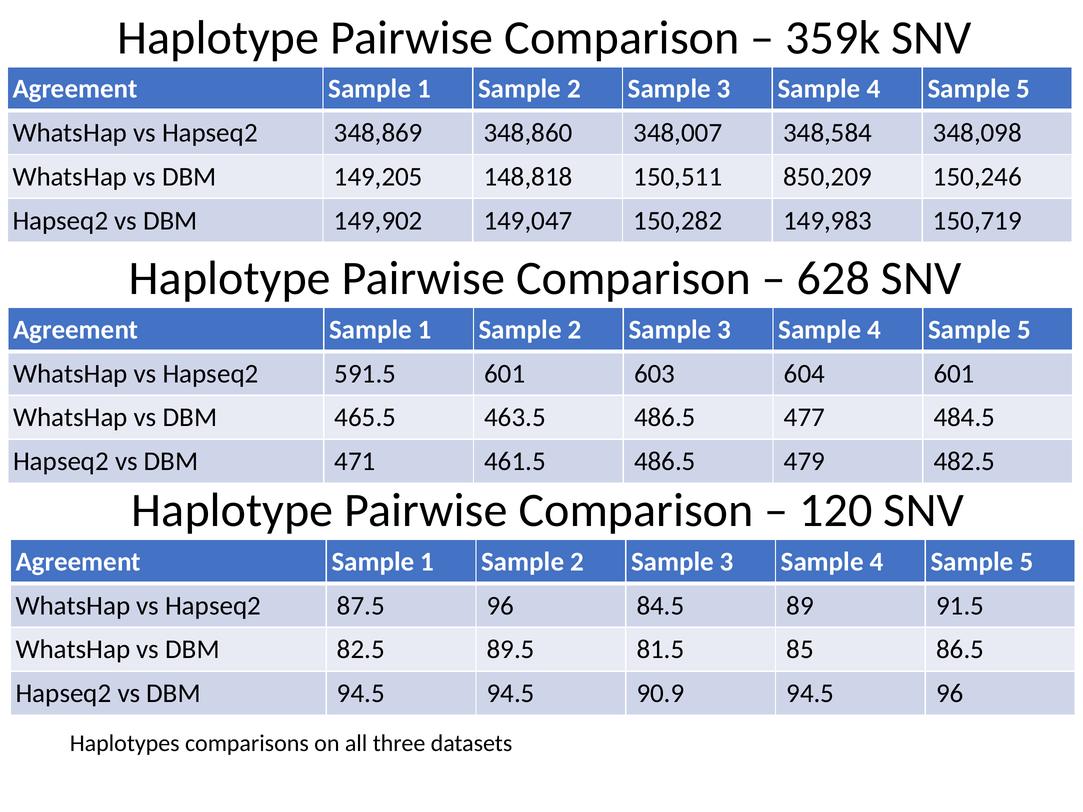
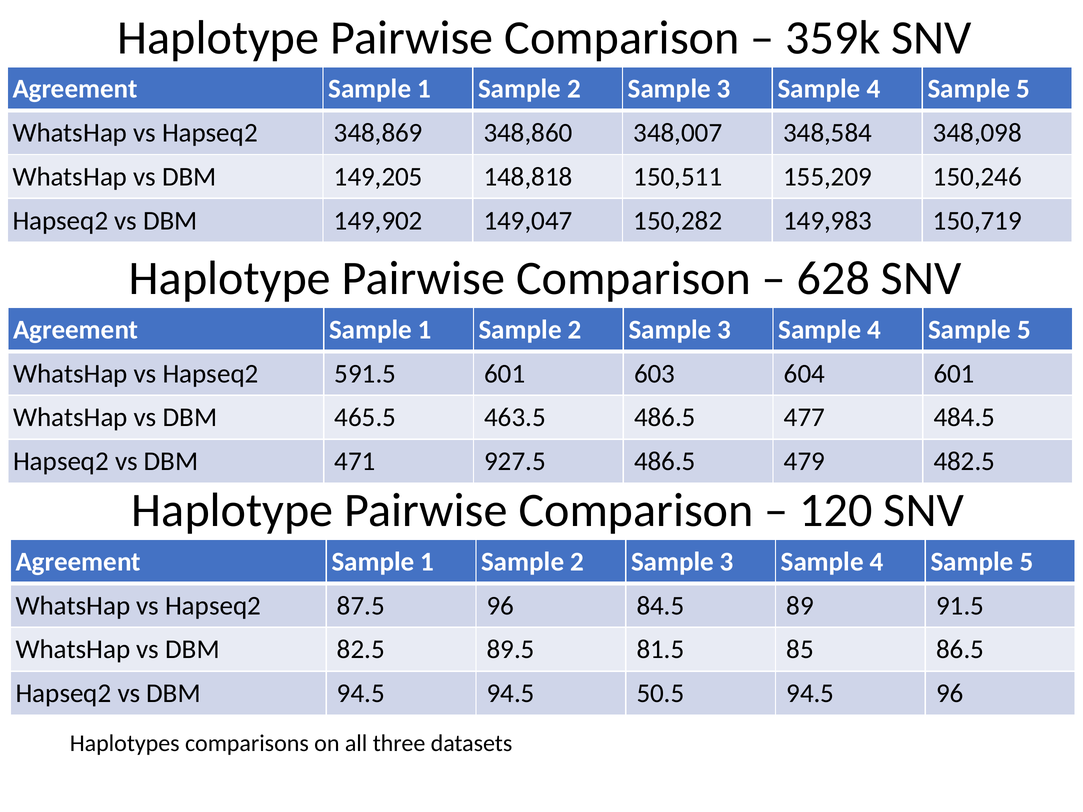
850,209: 850,209 -> 155,209 (828, 177)
461.5: 461.5 -> 927.5 (515, 462)
90.9: 90.9 -> 50.5 (660, 694)
